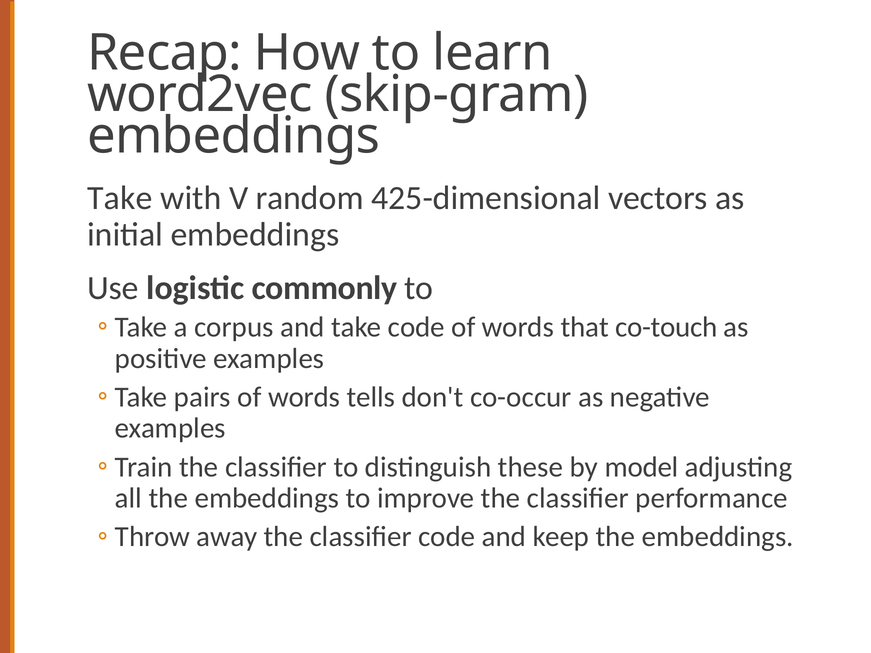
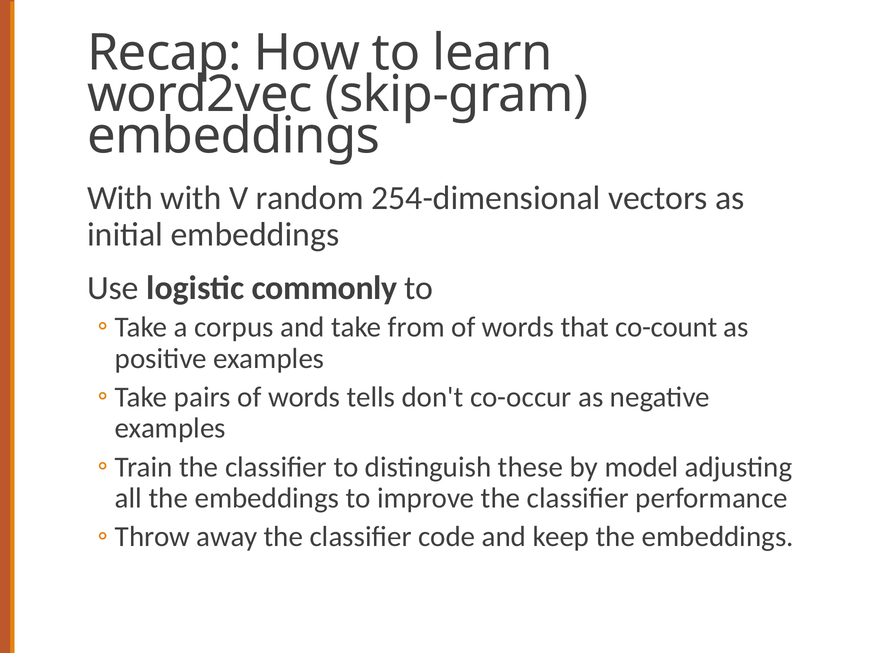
Take: Take -> With (120, 198)
425-dimensional: 425-dimensional -> 254-dimensional (486, 198)
take code: code -> from (416, 327)
co-touch: co-touch -> co-count (666, 327)
